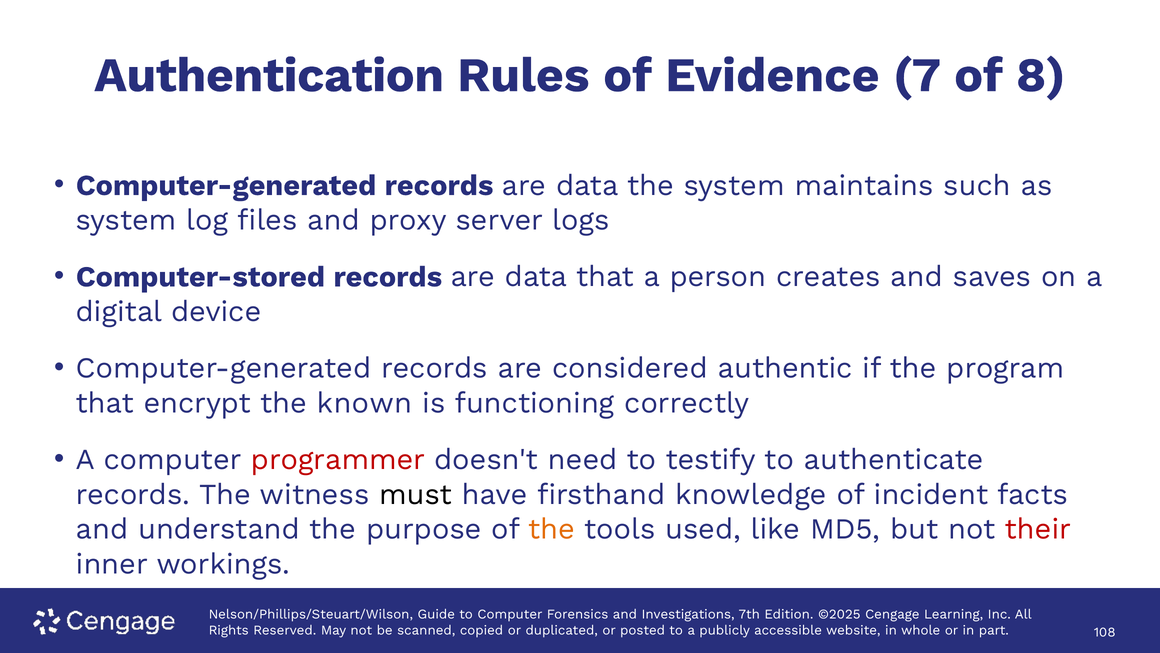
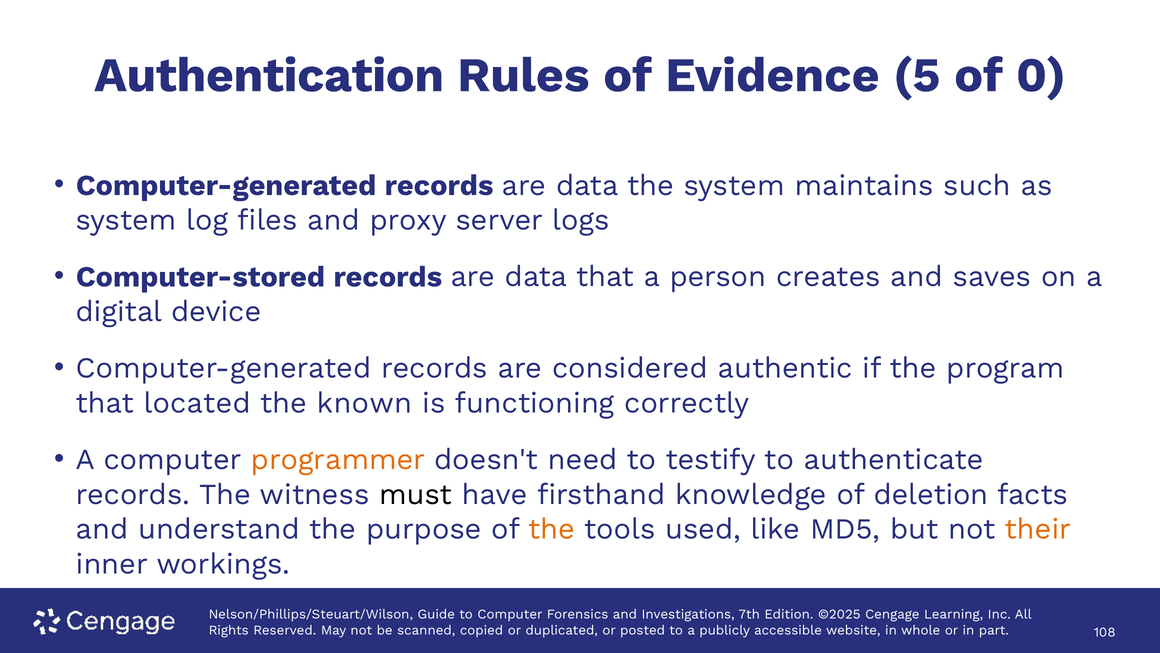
7: 7 -> 5 (917, 75)
8: 8 -> 0 (1041, 75)
encrypt: encrypt -> located (197, 403)
programmer colour: red -> orange (338, 459)
incident: incident -> deletion (931, 494)
their colour: red -> orange (1038, 529)
